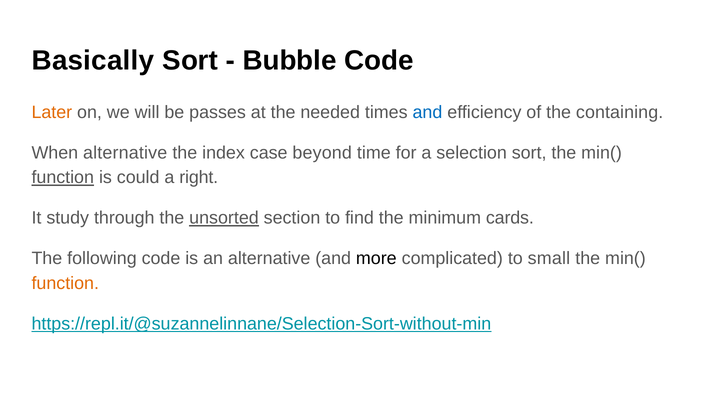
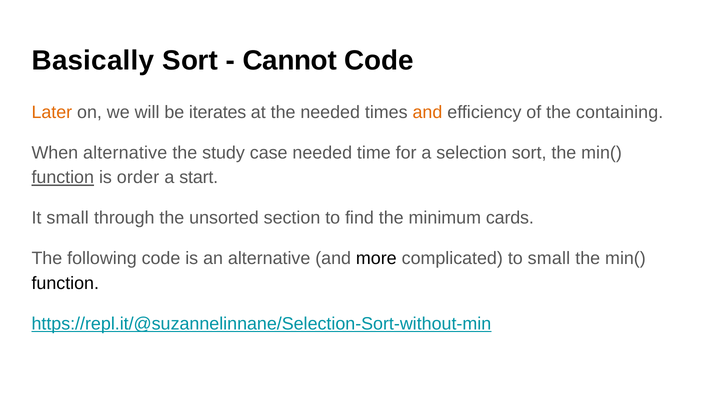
Bubble: Bubble -> Cannot (290, 61)
passes: passes -> iterates (218, 112)
and colour: blue -> orange (427, 112)
index: index -> study (224, 153)
case beyond: beyond -> needed (322, 153)
could: could -> order (138, 178)
right: right -> start (199, 178)
It study: study -> small (68, 218)
unsorted underline: present -> none (224, 218)
function colour: orange -> black (65, 283)
